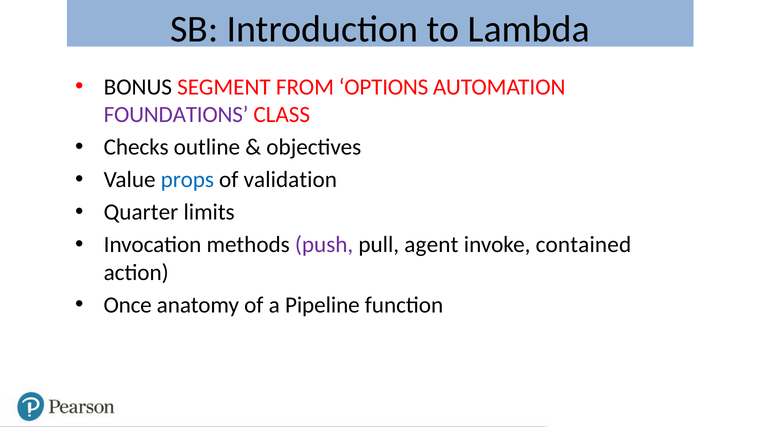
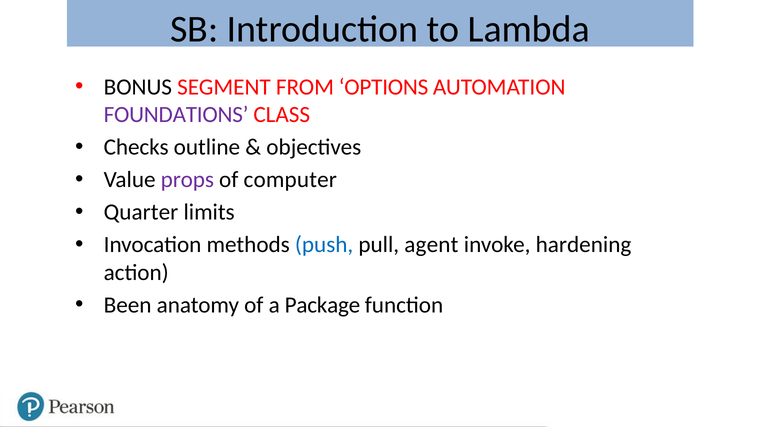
props colour: blue -> purple (187, 180)
validation: validation -> computer (290, 180)
push colour: purple -> blue (324, 245)
contained: contained -> hardening (584, 245)
Once: Once -> Been (128, 305)
Pipeline: Pipeline -> Package (322, 305)
